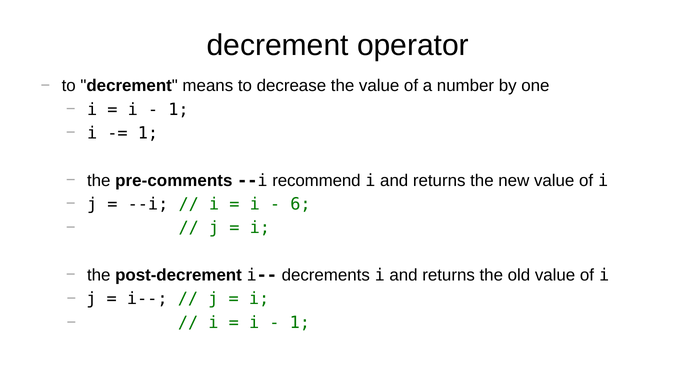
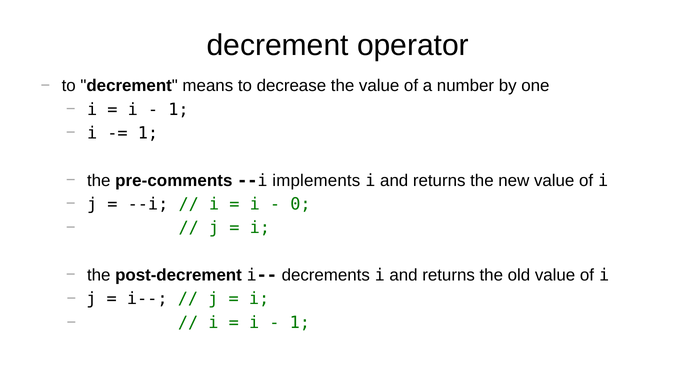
recommend: recommend -> implements (316, 181)
6: 6 -> 0 (300, 204)
